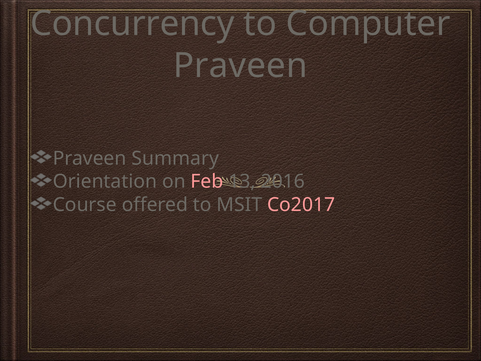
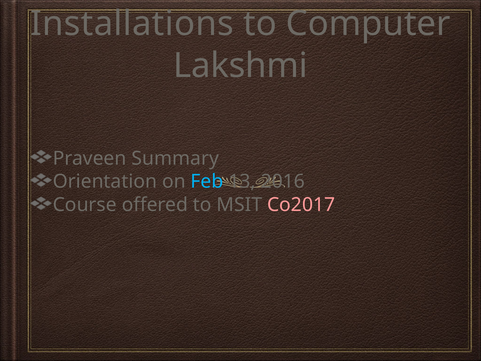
Concurrency: Concurrency -> Installations (132, 24)
Praveen: Praveen -> Lakshmi (241, 66)
Feb colour: pink -> light blue (207, 181)
